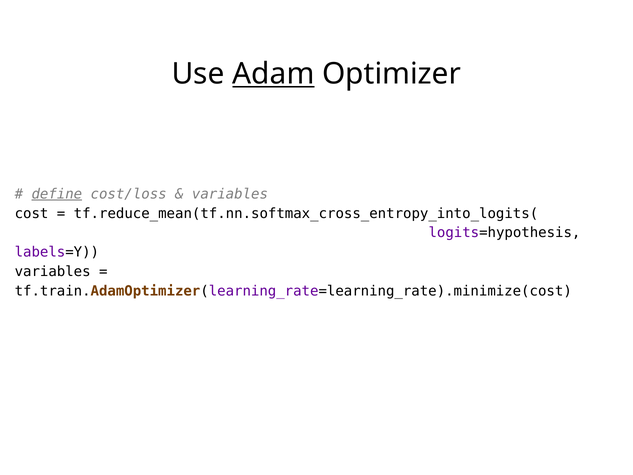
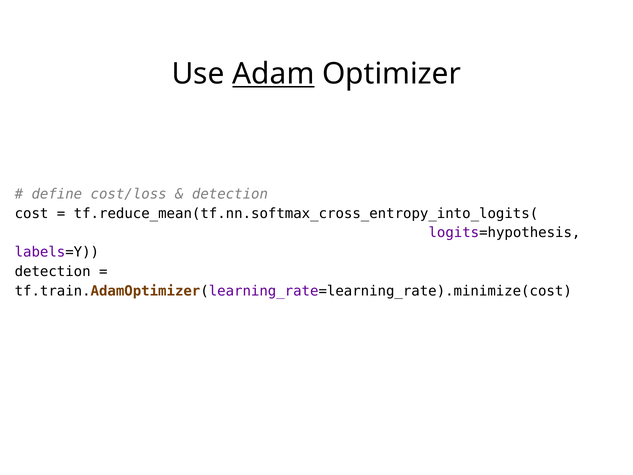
define underline: present -> none (57, 194)
variables: variables -> detection (230, 194)
variables: variables -> detection (53, 271)
